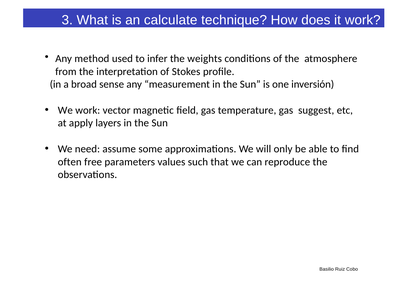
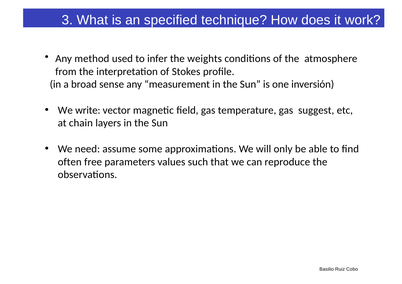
calculate: calculate -> specified (171, 20)
We work: work -> write (88, 110)
apply: apply -> chain (81, 123)
